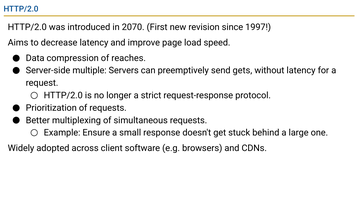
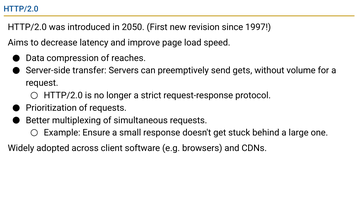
2070: 2070 -> 2050 (133, 27)
multiple: multiple -> transfer (89, 70)
without latency: latency -> volume (301, 70)
